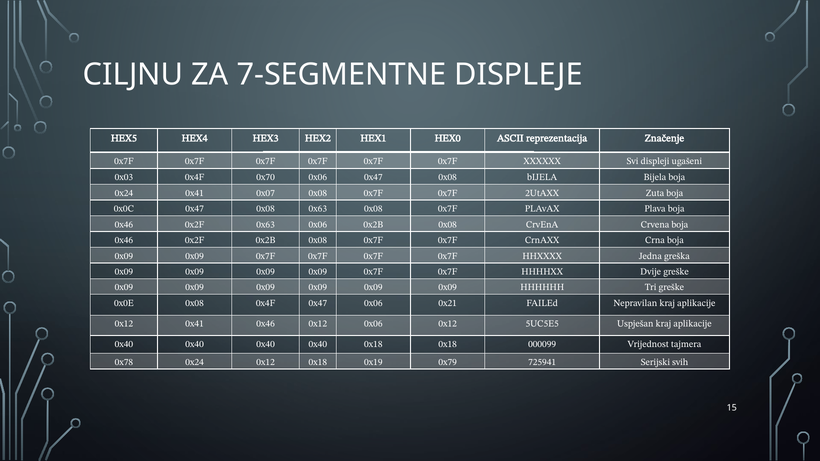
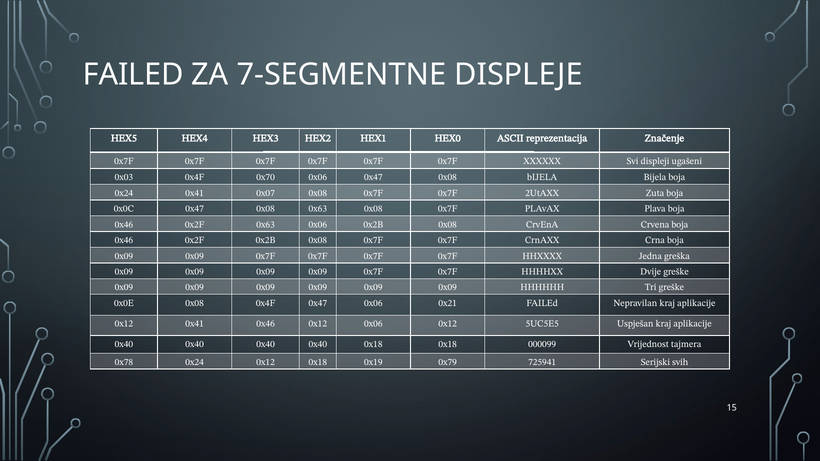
CILJNU: CILJNU -> FAILED (133, 74)
